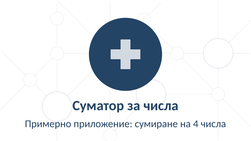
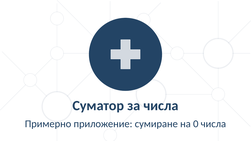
4: 4 -> 0 (196, 124)
